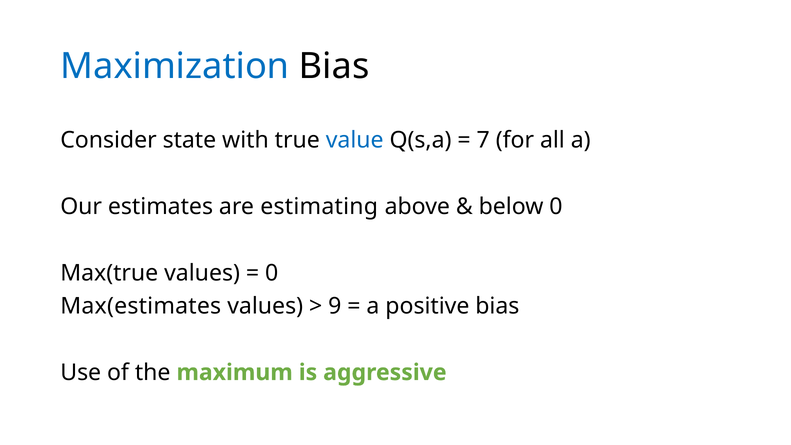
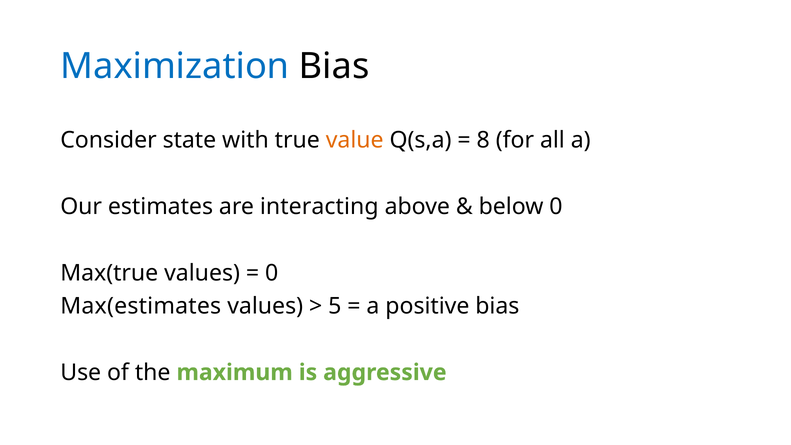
value colour: blue -> orange (355, 140)
7: 7 -> 8 (483, 140)
estimating: estimating -> interacting (319, 207)
9: 9 -> 5 (335, 306)
